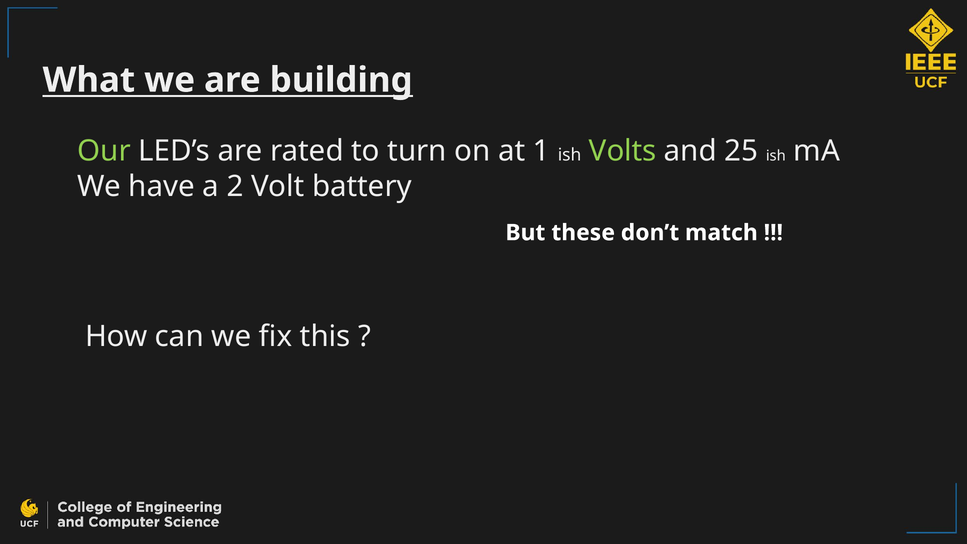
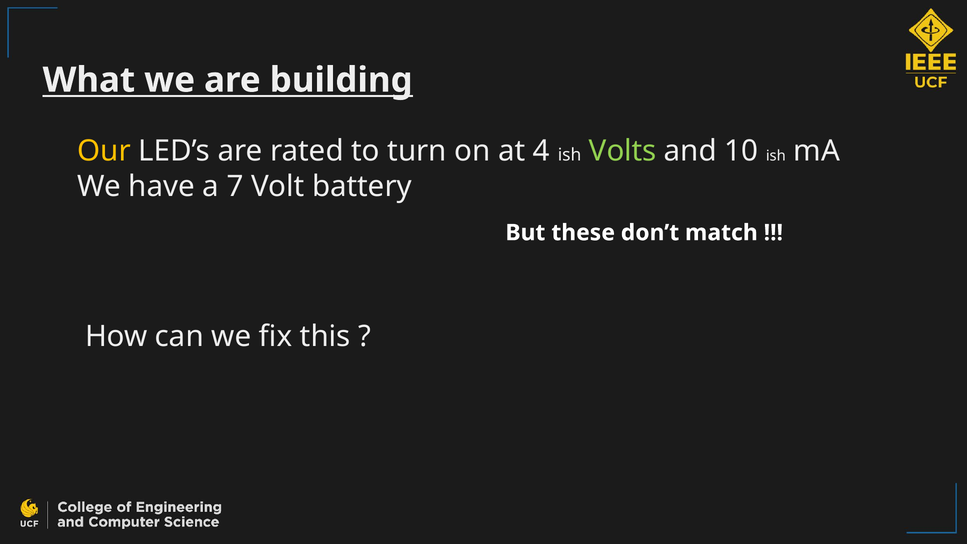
Our colour: light green -> yellow (104, 151)
1: 1 -> 4 (541, 151)
25: 25 -> 10 (741, 151)
2: 2 -> 7 (235, 186)
